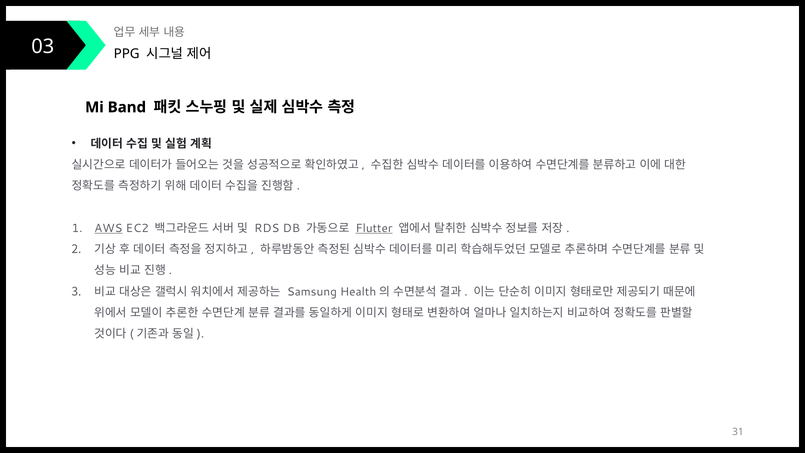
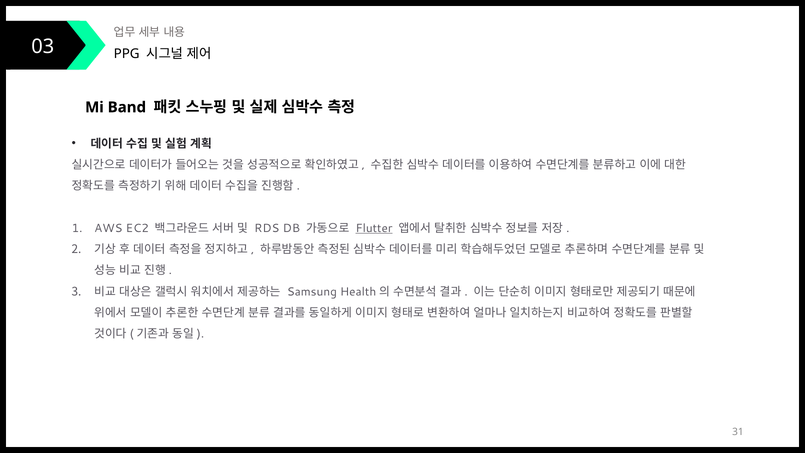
AWS underline: present -> none (108, 228)
